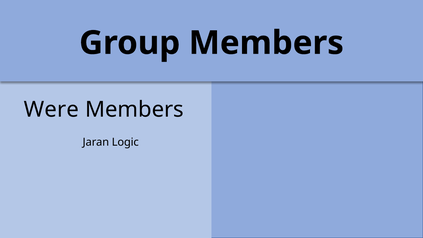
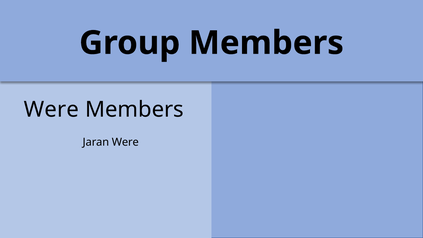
Jaran Logic: Logic -> Were (125, 142)
